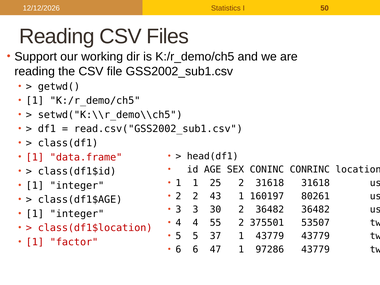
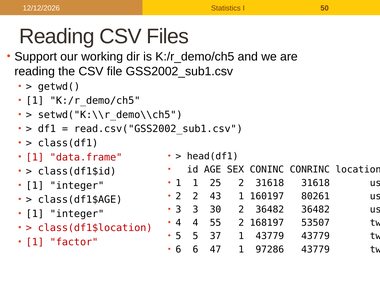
375501: 375501 -> 168197 (267, 223)
